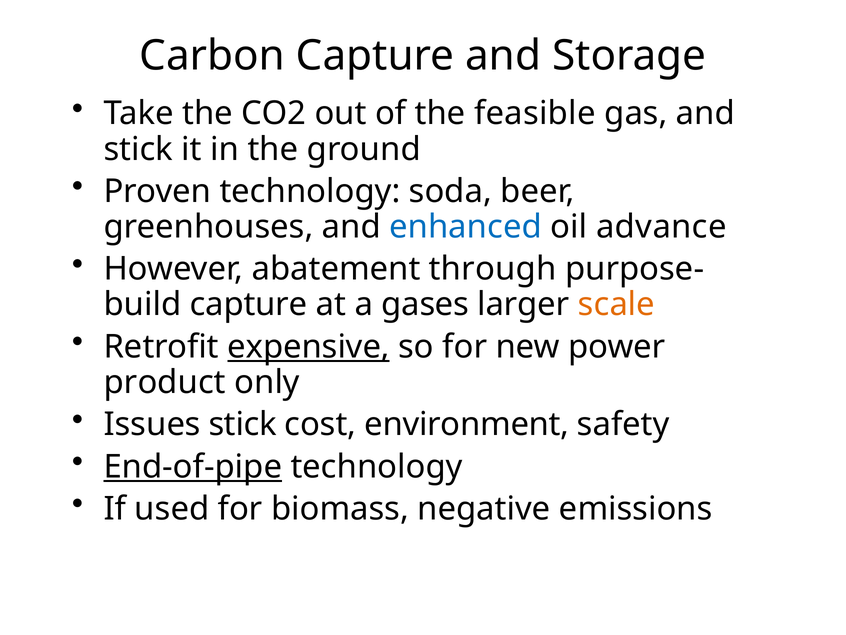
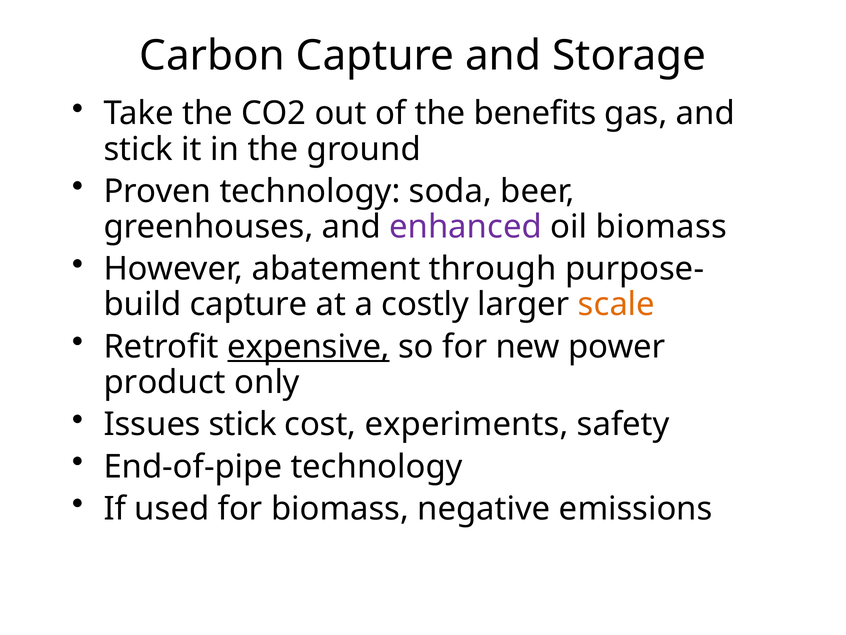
feasible: feasible -> benefits (535, 113)
enhanced colour: blue -> purple (466, 227)
oil advance: advance -> biomass (661, 227)
gases: gases -> costly (425, 304)
environment: environment -> experiments (467, 424)
End-of-pipe underline: present -> none (193, 466)
